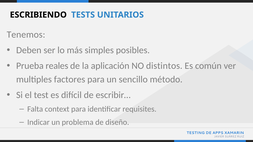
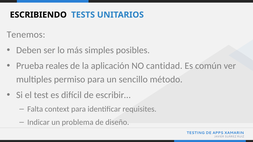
distintos: distintos -> cantidad (164, 66)
factores: factores -> permiso (70, 80)
